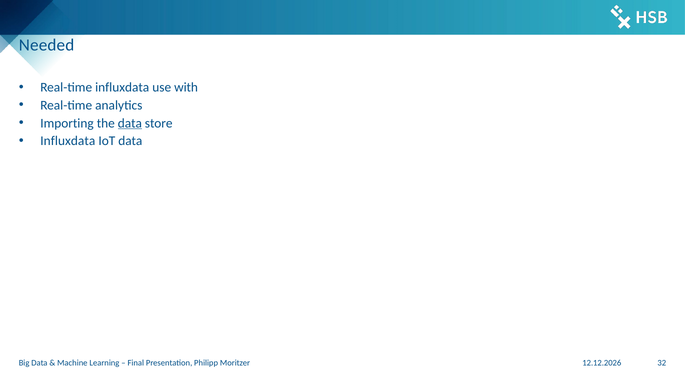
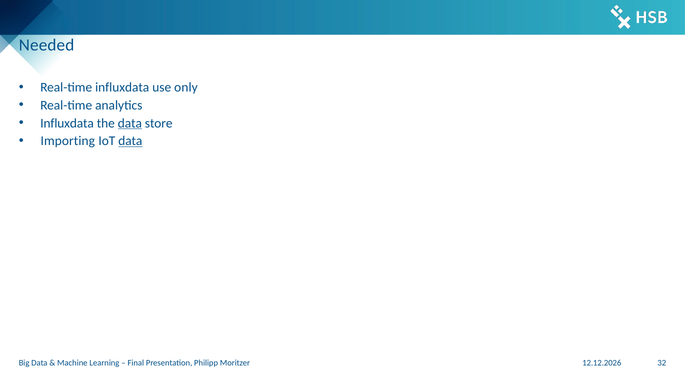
with: with -> only (186, 87)
Importing: Importing -> Influxdata (67, 123)
Influxdata: Influxdata -> Importing (68, 141)
data underline: none -> present (130, 141)
